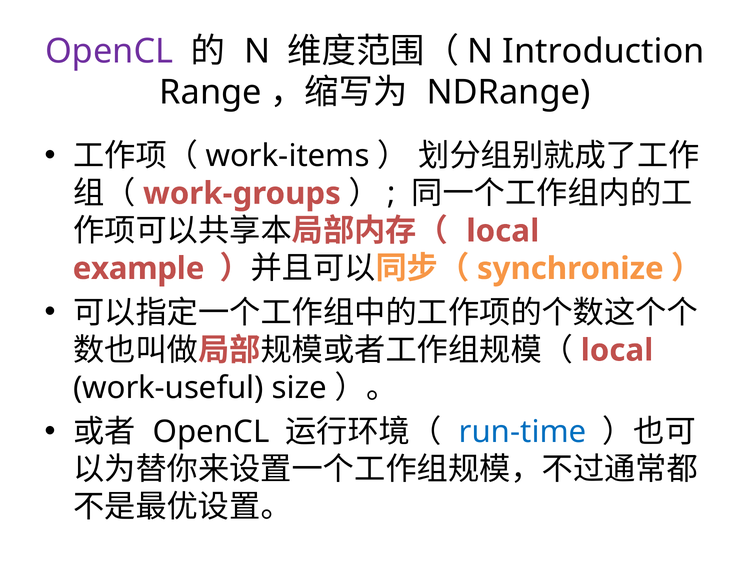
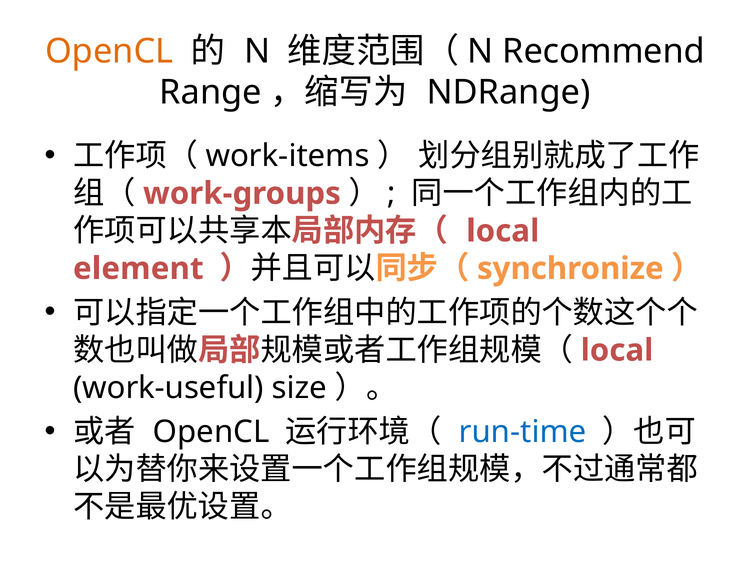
OpenCL colour: purple -> orange (109, 51)
Introduction: Introduction -> Recommend (604, 51)
example: example -> element (138, 268)
